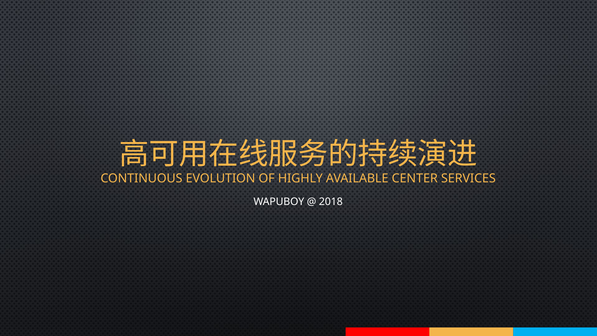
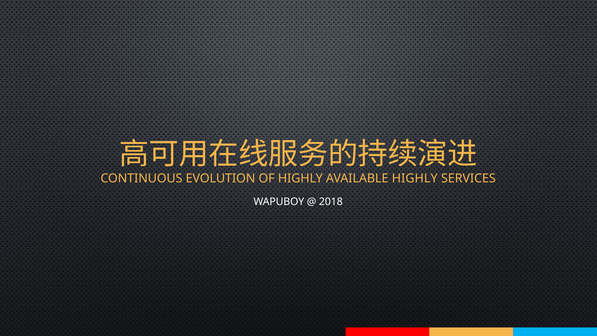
AVAILABLE CENTER: CENTER -> HIGHLY (415, 178)
